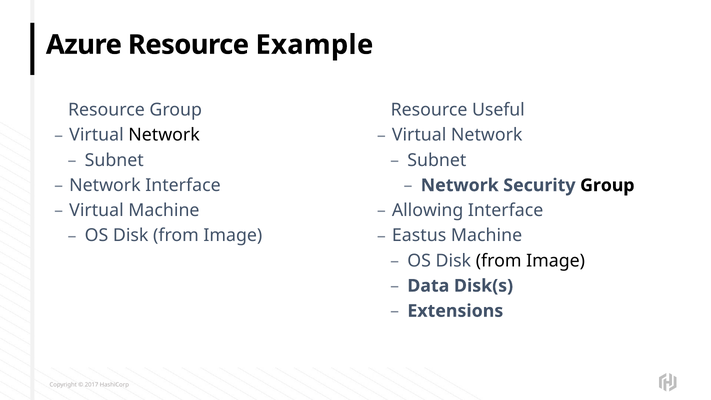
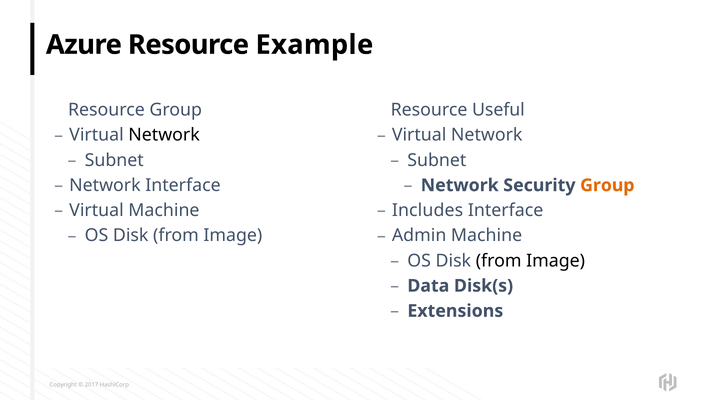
Group colour: black -> orange (607, 185)
Allowing: Allowing -> Includes (428, 210)
Eastus: Eastus -> Admin (419, 236)
